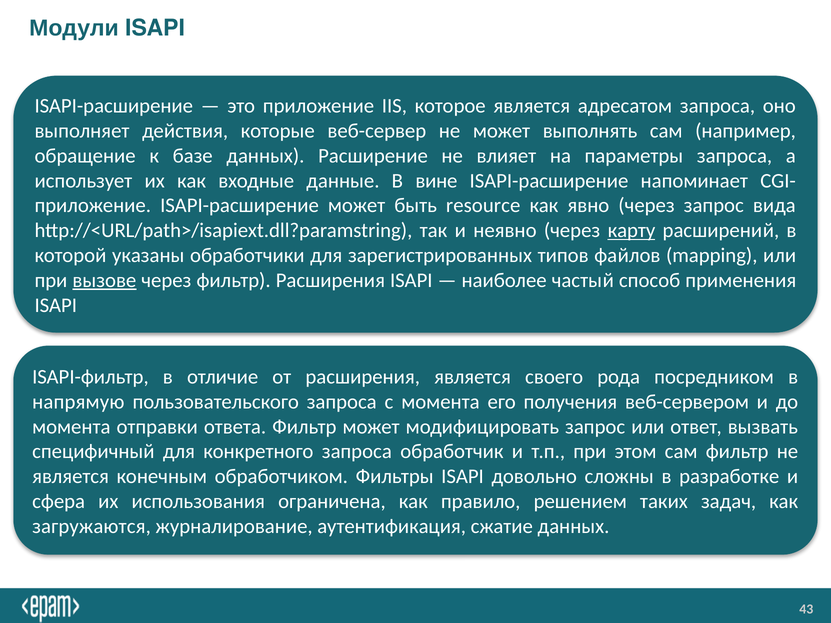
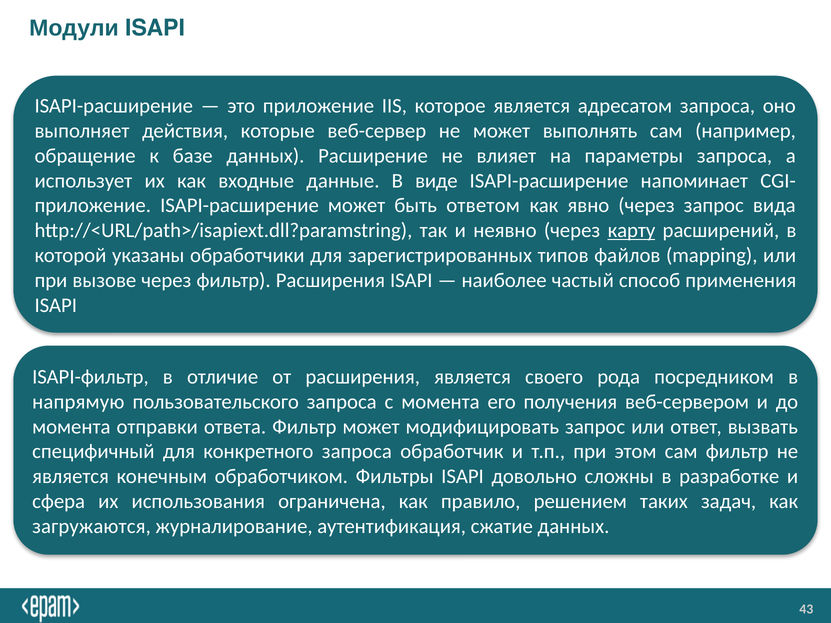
вине: вине -> виде (436, 181)
resource: resource -> ответом (483, 206)
вызове underline: present -> none (104, 280)
